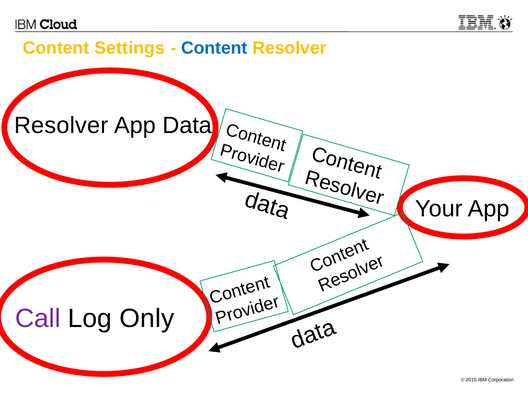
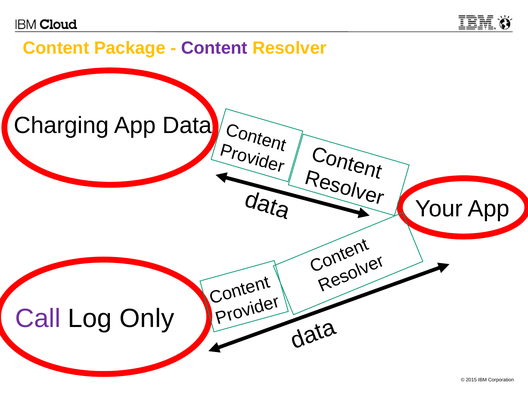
Settings: Settings -> Package (130, 48)
Content colour: blue -> purple (214, 48)
Resolver: Resolver -> Charging (61, 125)
